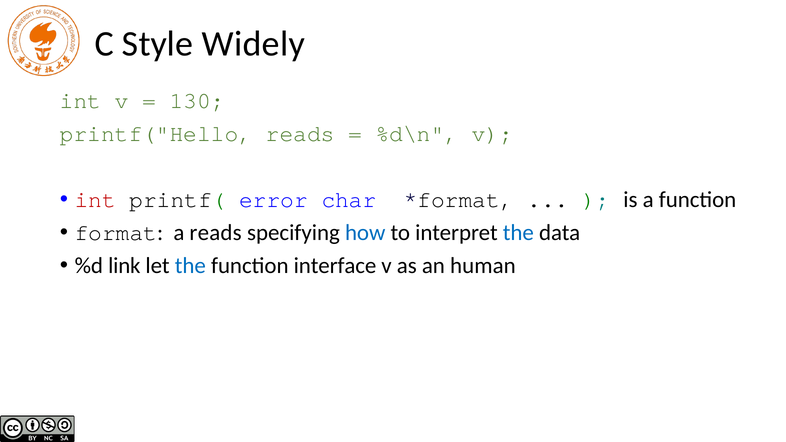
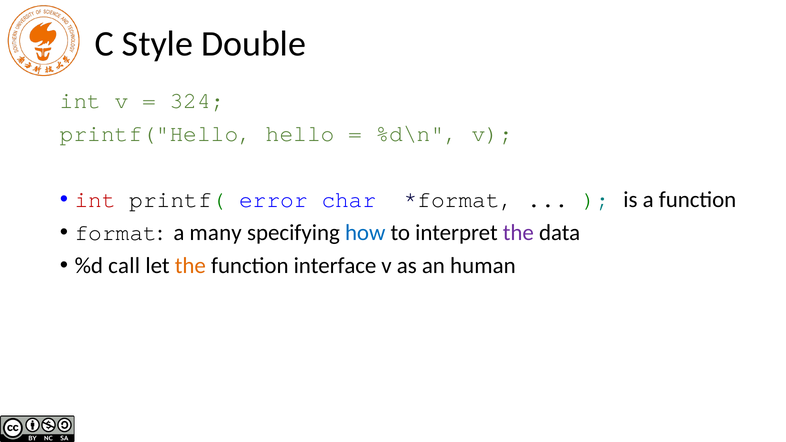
Widely: Widely -> Double (254, 44)
130: 130 -> 324 (197, 101)
printf("Hello reads: reads -> hello (300, 134)
a reads: reads -> many (216, 233)
the colour: blue -> purple (518, 233)
link: link -> call (124, 266)
the colour: blue -> orange (190, 266)
